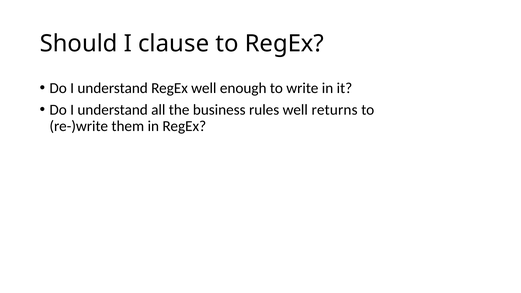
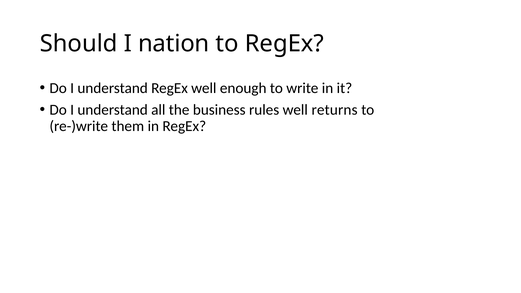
clause: clause -> nation (174, 44)
